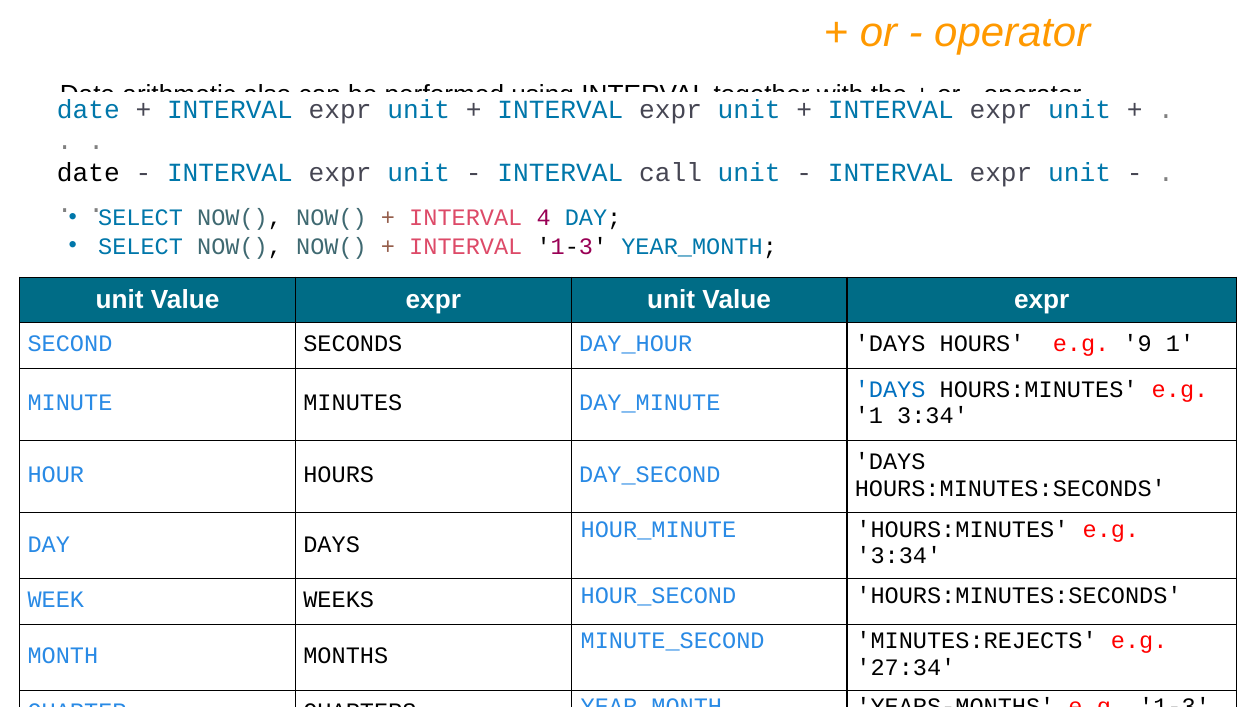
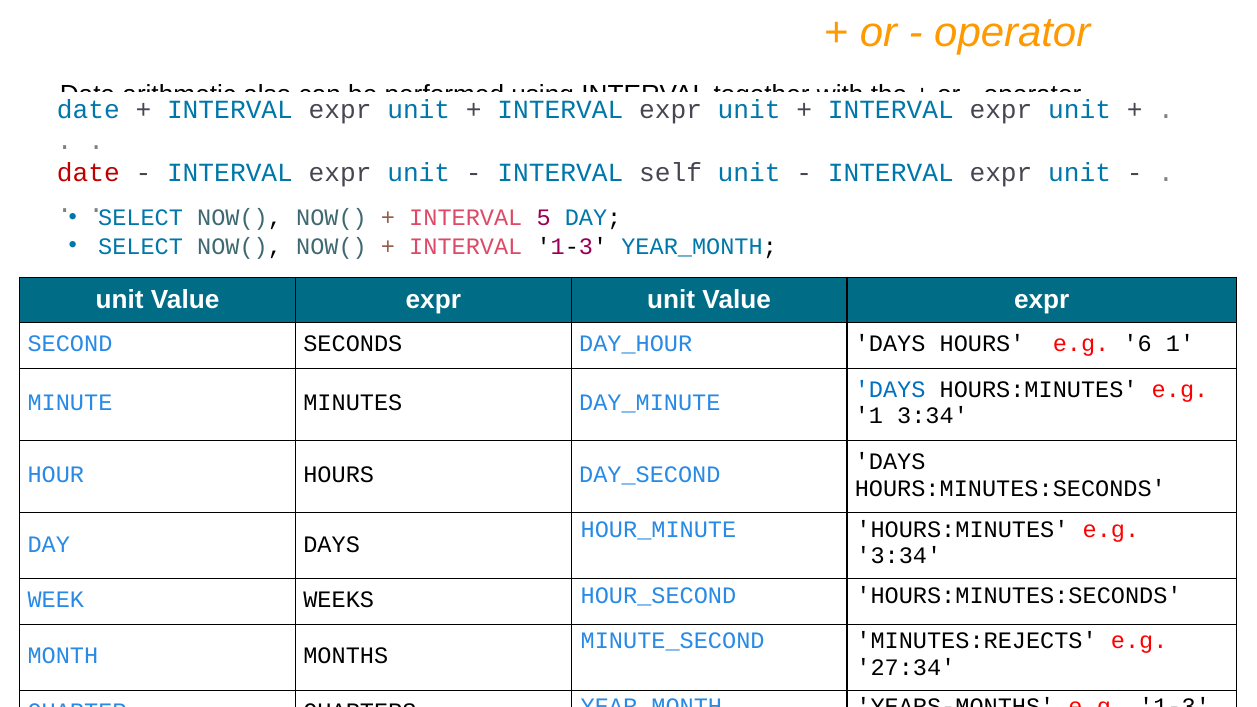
date colour: black -> red (88, 173)
call: call -> self (671, 173)
4: 4 -> 5 (544, 218)
9: 9 -> 6 (1138, 344)
